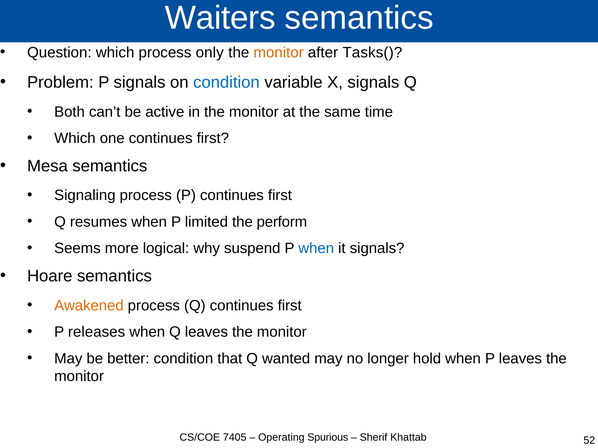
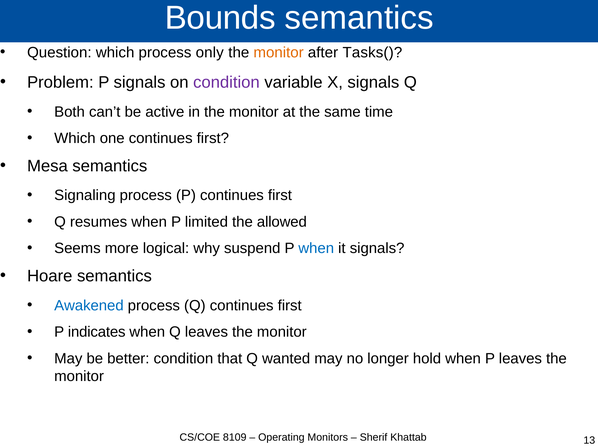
Waiters: Waiters -> Bounds (220, 18)
condition colour: blue -> purple (226, 82)
perform: perform -> allowed (282, 222)
Awakened colour: orange -> blue (89, 306)
releases: releases -> indicates (97, 332)
7405: 7405 -> 8109 (235, 438)
Spurious: Spurious -> Monitors (328, 438)
52: 52 -> 13 (589, 441)
